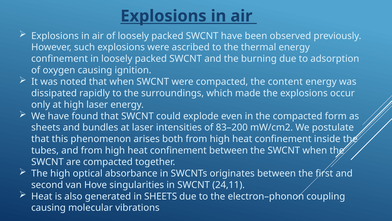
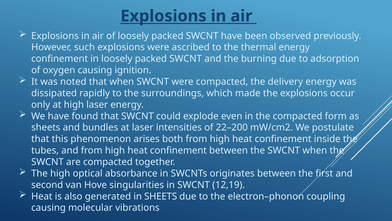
content: content -> delivery (285, 82)
83–200: 83–200 -> 22–200 (232, 127)
24,11: 24,11 -> 12,19 (229, 184)
